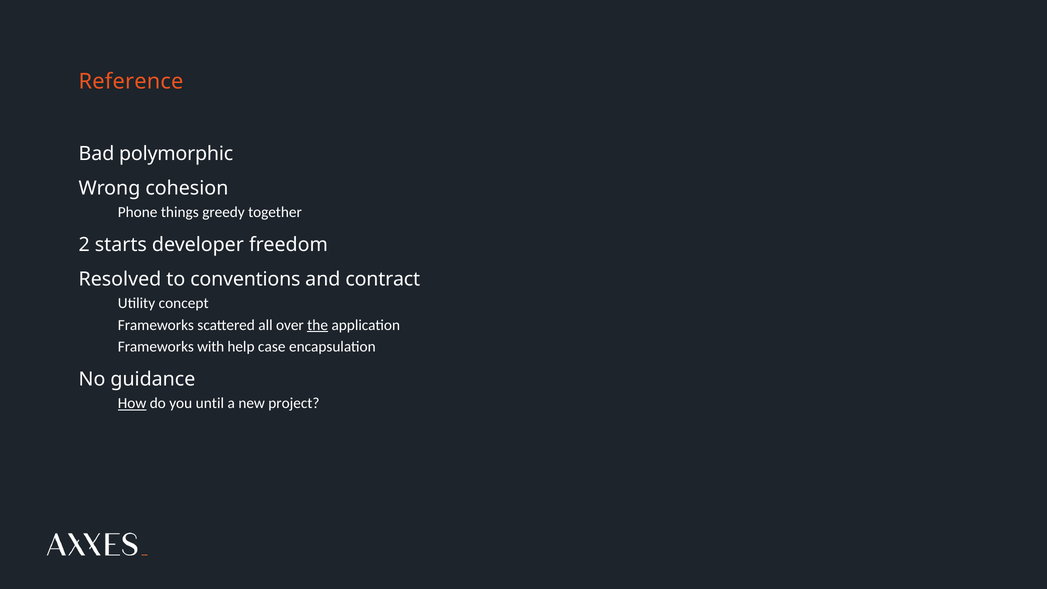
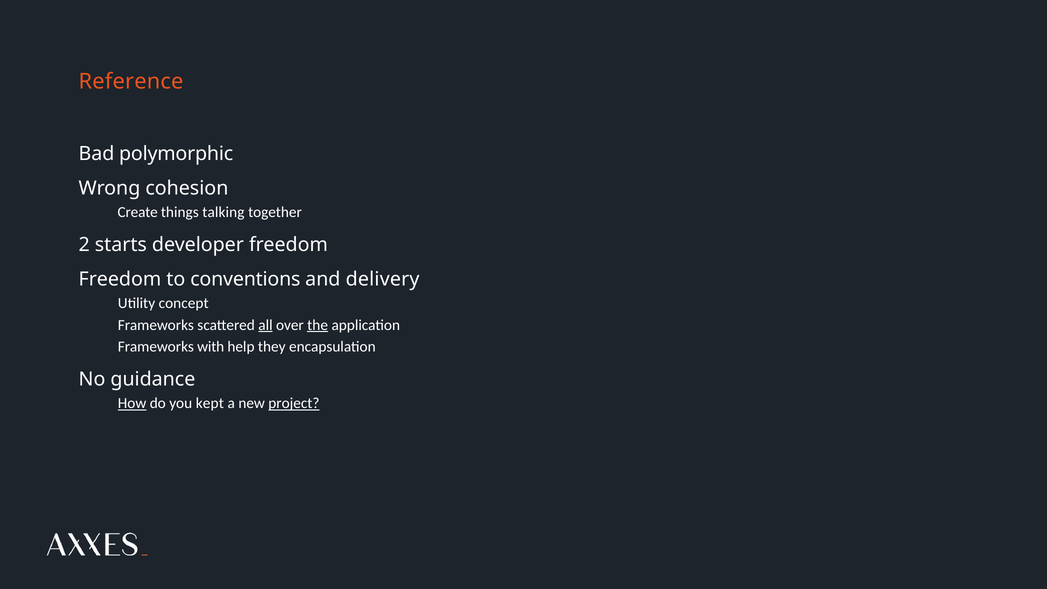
Phone: Phone -> Create (138, 212)
greedy: greedy -> talking (223, 212)
Resolved: Resolved -> Freedom (120, 279)
contract: contract -> delivery (383, 279)
all underline: none -> present (265, 325)
case: case -> they (272, 347)
until: until -> kept (210, 403)
project underline: none -> present (294, 403)
